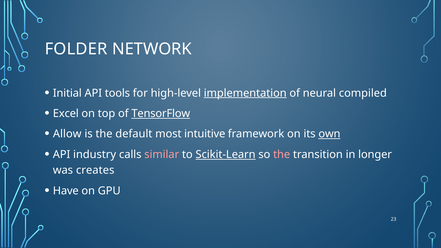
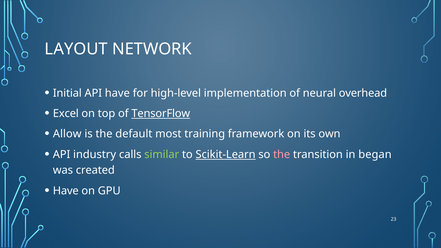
FOLDER: FOLDER -> LAYOUT (76, 49)
API tools: tools -> have (117, 93)
implementation underline: present -> none (245, 93)
compiled: compiled -> overhead (363, 93)
intuitive: intuitive -> training (205, 134)
own underline: present -> none (329, 134)
similar colour: pink -> light green (162, 154)
longer: longer -> began (375, 154)
creates: creates -> created (95, 170)
